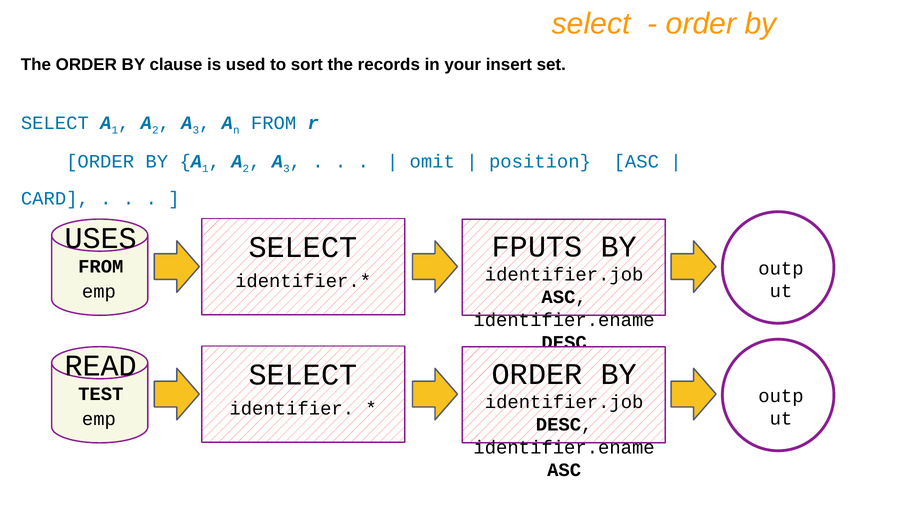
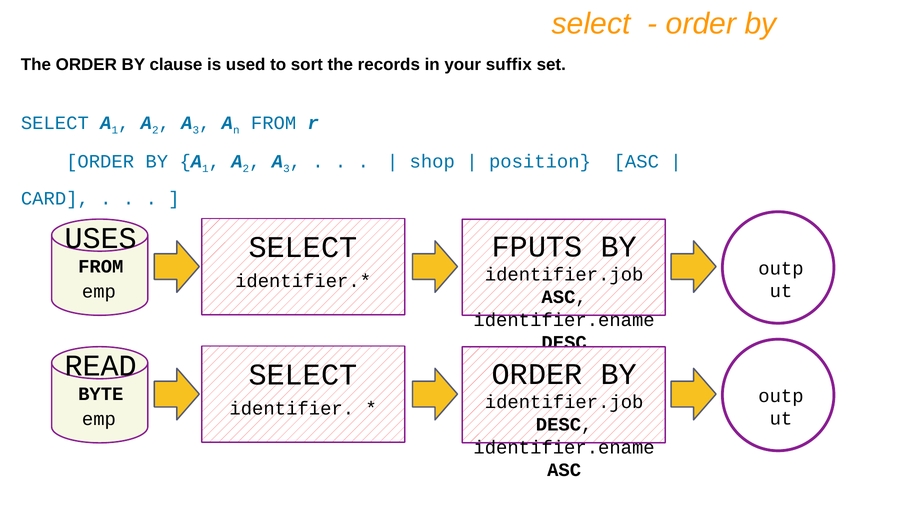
insert: insert -> suffix (509, 65)
omit: omit -> shop (432, 162)
TEST: TEST -> BYTE (101, 394)
